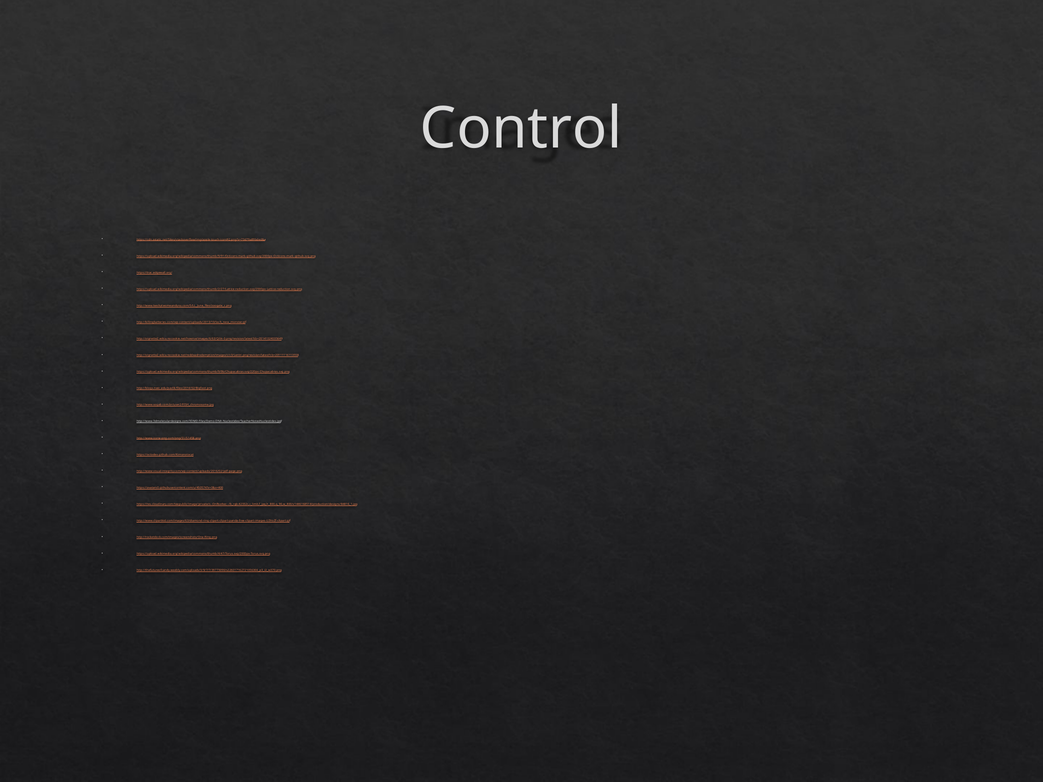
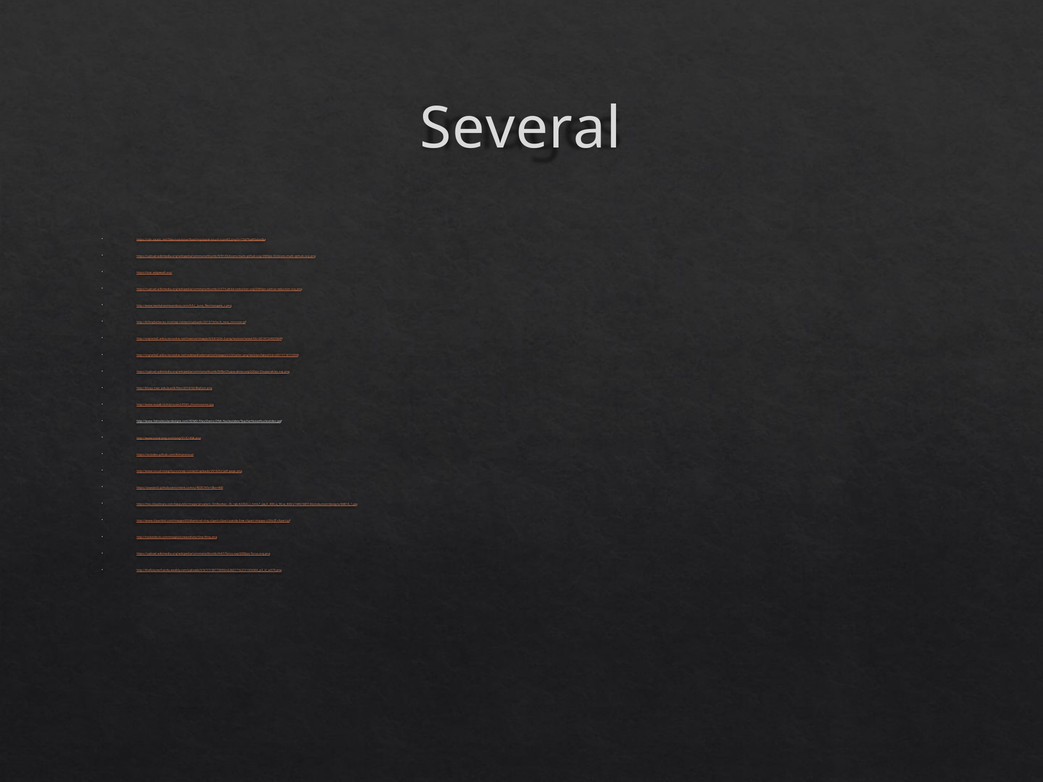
Control: Control -> Several (521, 129)
